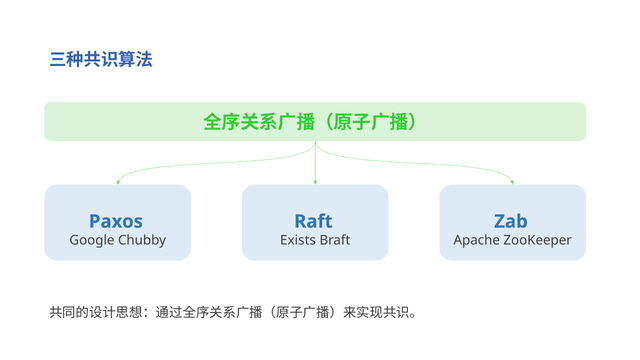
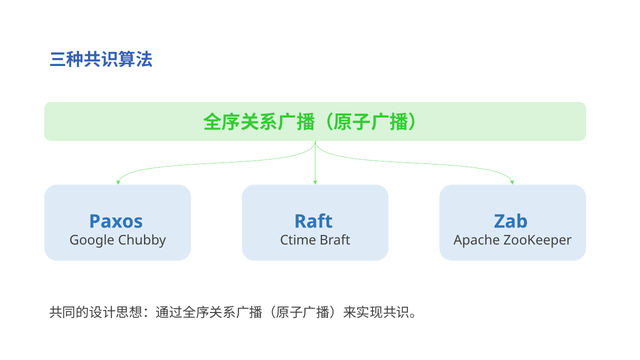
Exists: Exists -> Ctime (298, 240)
